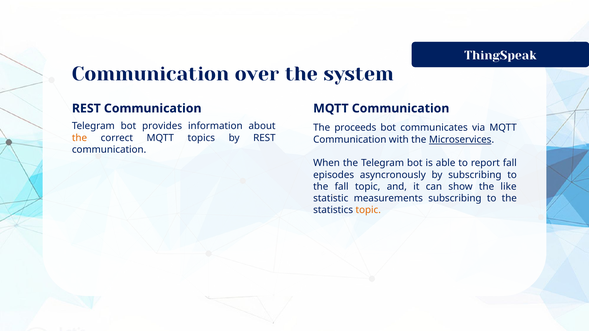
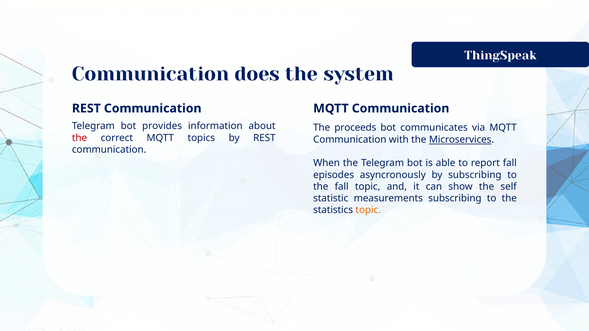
over: over -> does (257, 74)
the colour: orange -> red (79, 138)
like: like -> self (509, 187)
